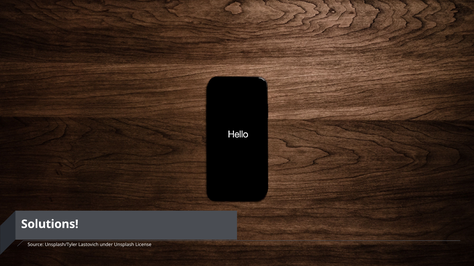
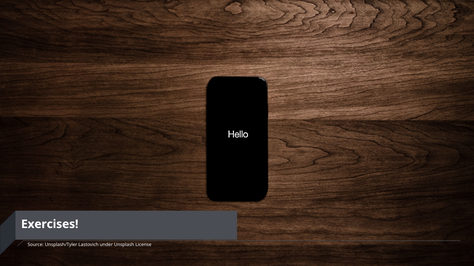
Solutions: Solutions -> Exercises (50, 225)
